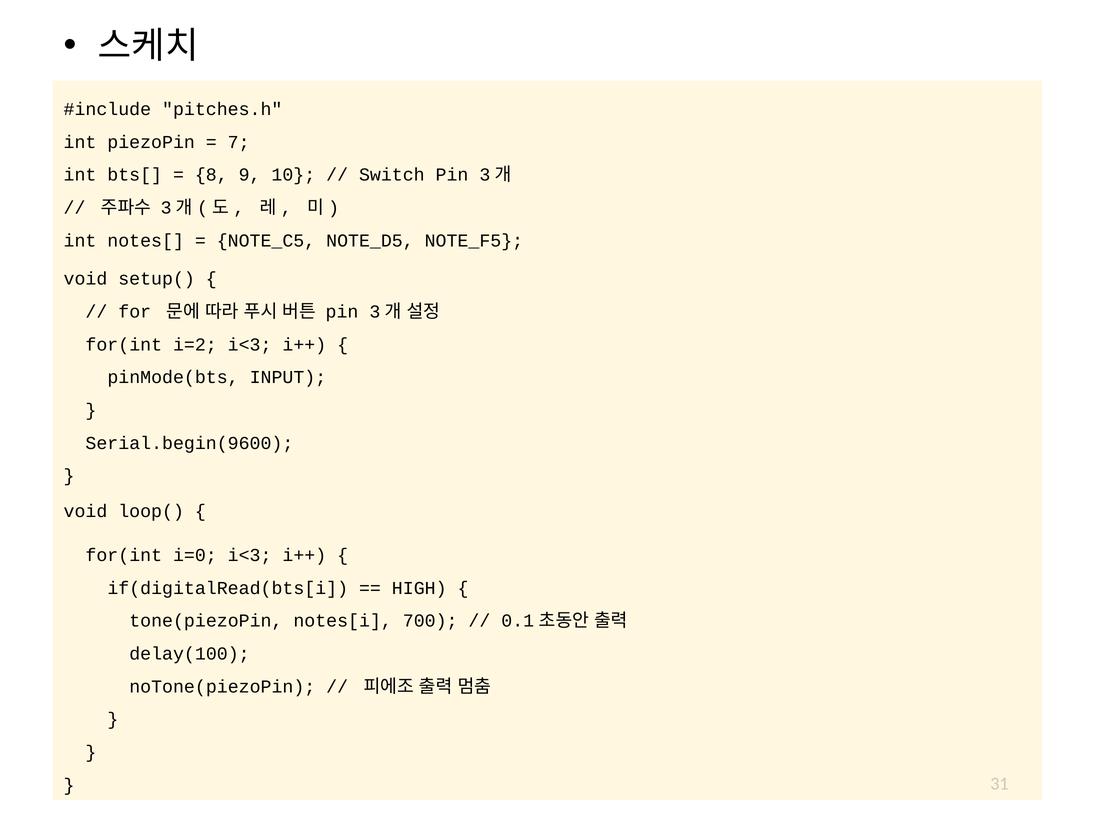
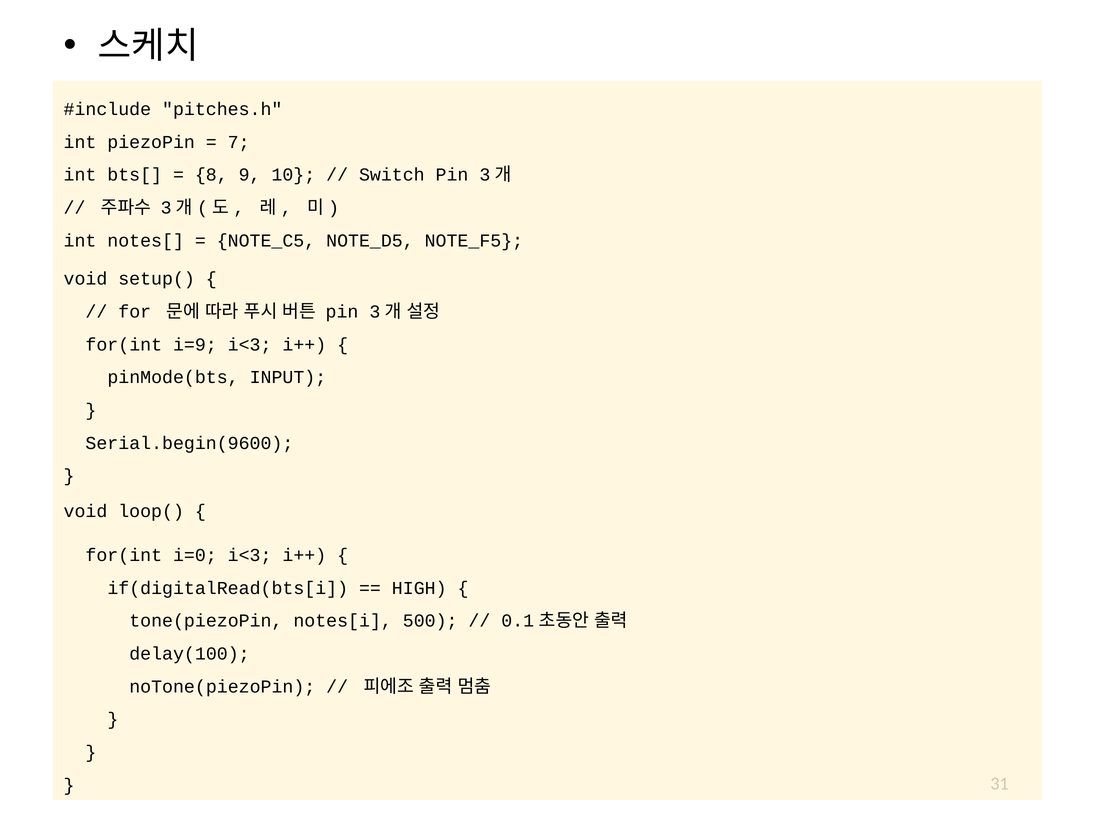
i=2: i=2 -> i=9 (195, 345)
700: 700 -> 500 (430, 621)
